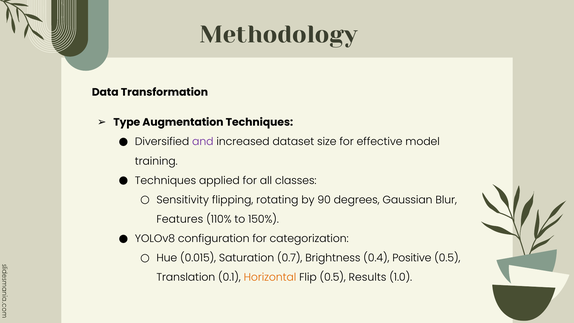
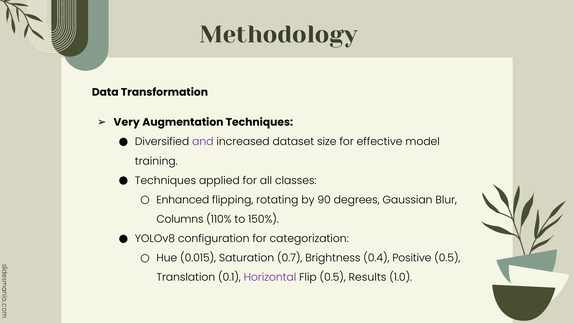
Type: Type -> Very (127, 122)
Sensitivity: Sensitivity -> Enhanced (183, 200)
Features: Features -> Columns (180, 219)
Horizontal colour: orange -> purple (270, 277)
